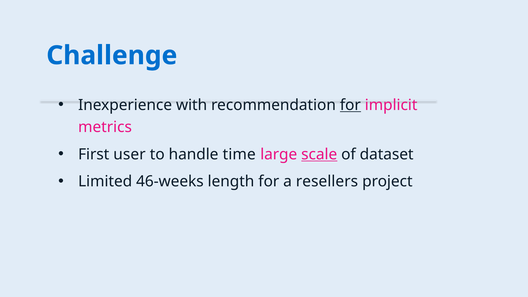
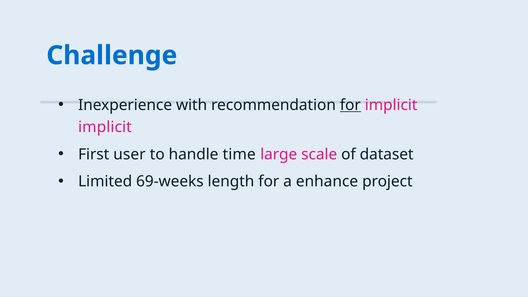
metrics: metrics -> implicit (105, 127)
scale underline: present -> none (319, 154)
46-weeks: 46-weeks -> 69-weeks (170, 182)
resellers: resellers -> enhance (327, 182)
